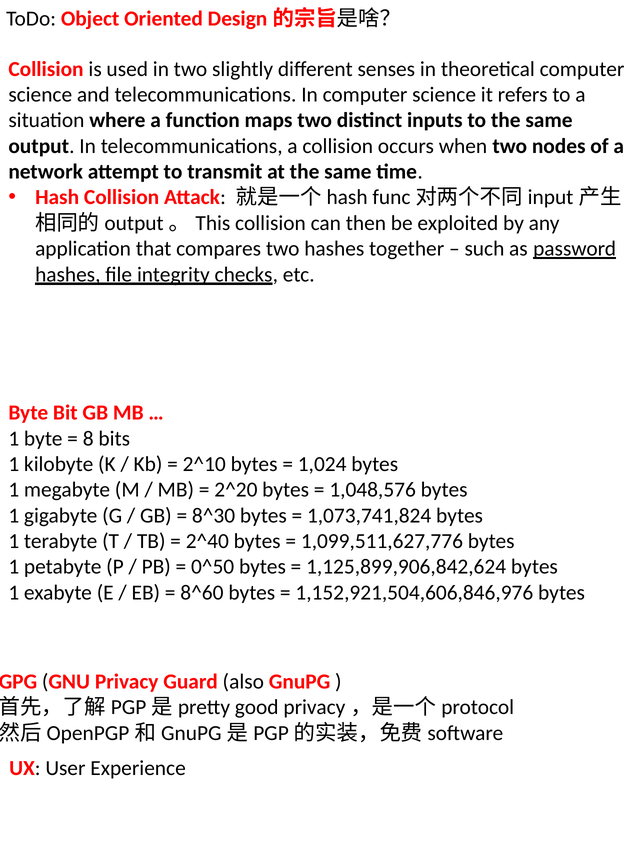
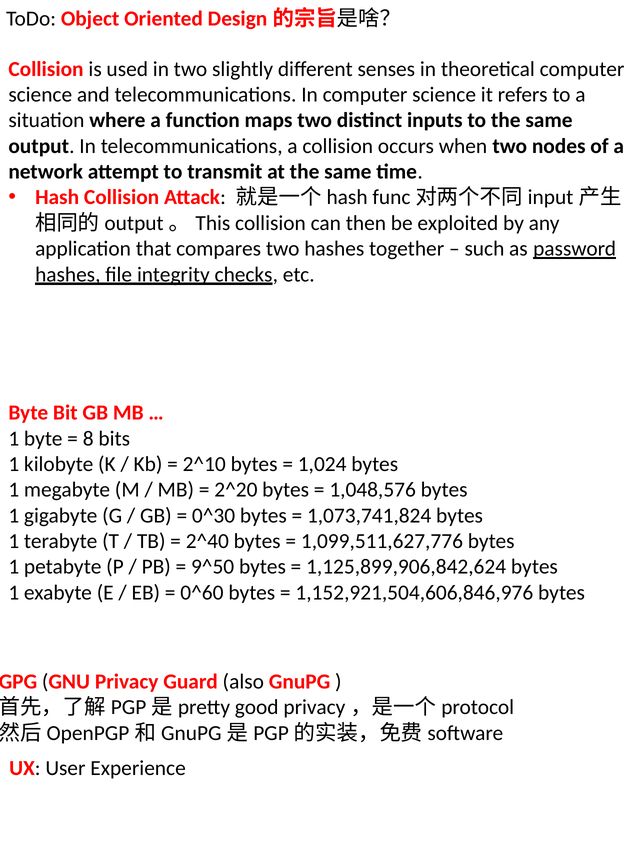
8^30: 8^30 -> 0^30 (214, 516)
0^50: 0^50 -> 9^50 (213, 567)
8^60: 8^60 -> 0^60 (202, 593)
